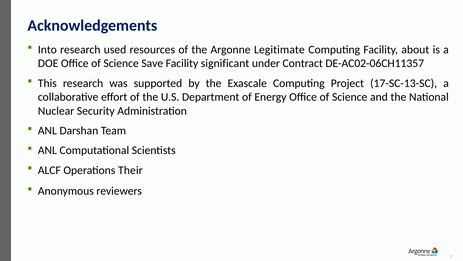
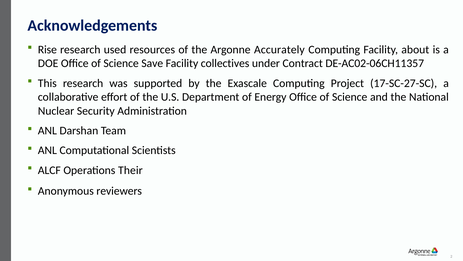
Into: Into -> Rise (47, 49)
Legitimate: Legitimate -> Accurately (279, 49)
significant: significant -> collectives (225, 63)
17-SC-13-SC: 17-SC-13-SC -> 17-SC-27-SC (404, 83)
